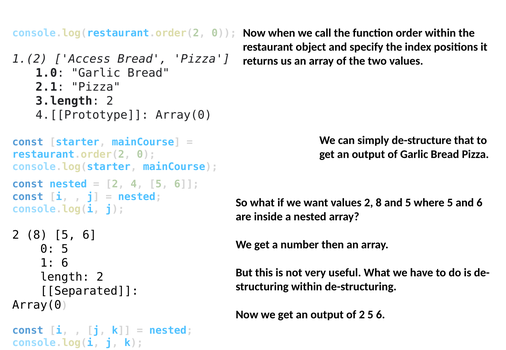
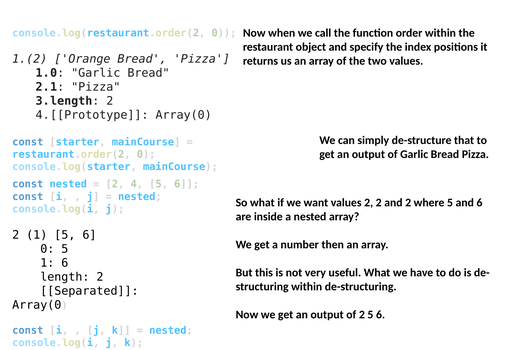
Access: Access -> Orange (82, 59)
values 2 8: 8 -> 2 (379, 203)
and 5: 5 -> 2 (408, 203)
8: 8 -> 1 (37, 235)
